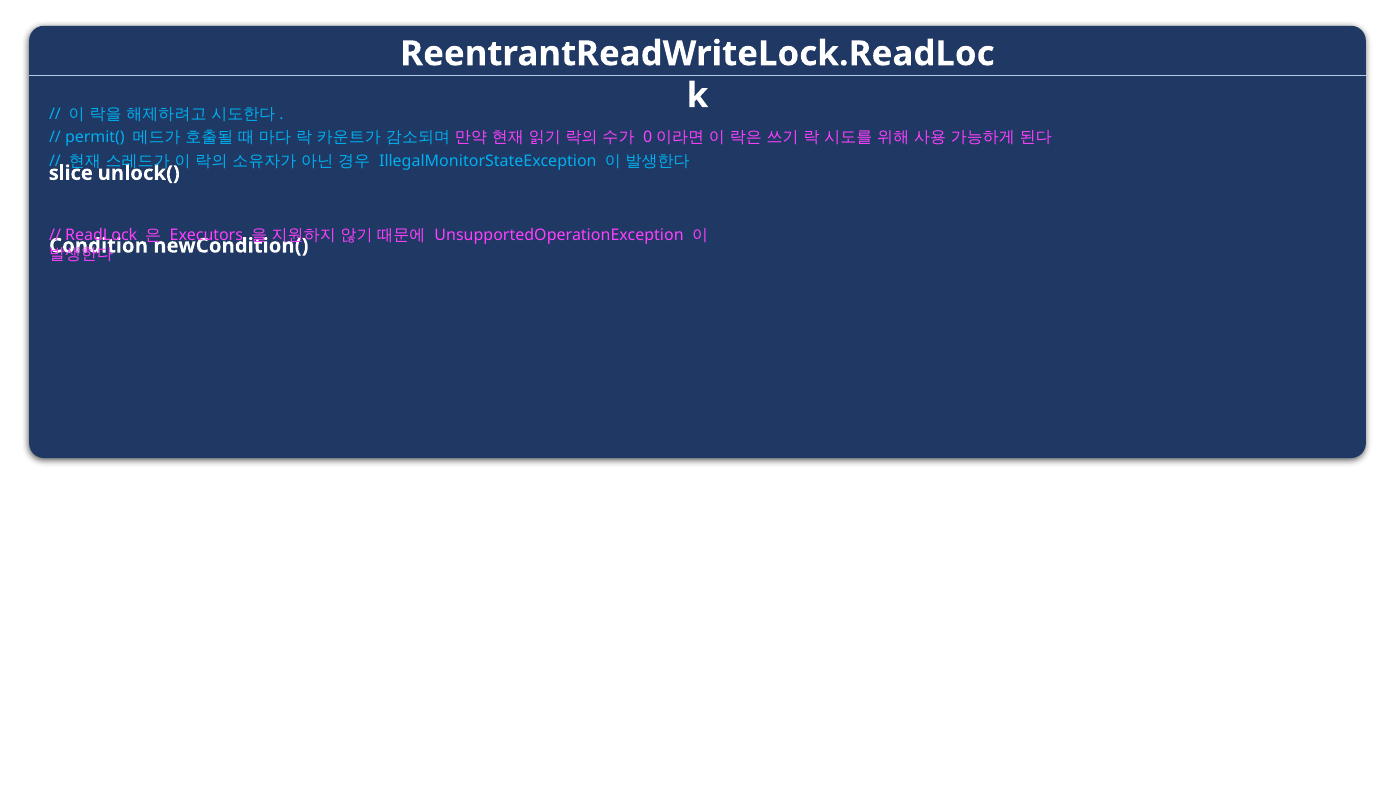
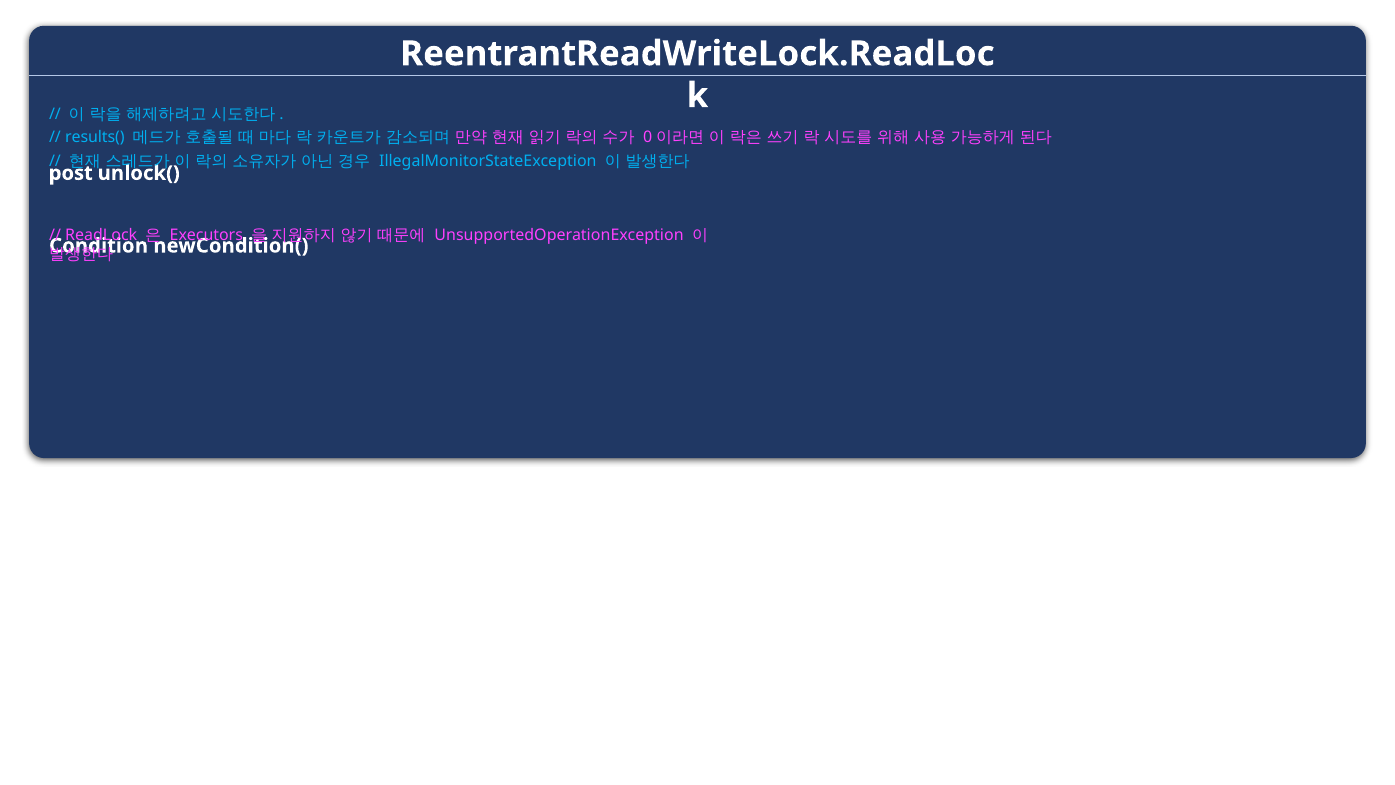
permit(: permit( -> results( (95, 137)
slice: slice -> post (71, 173)
